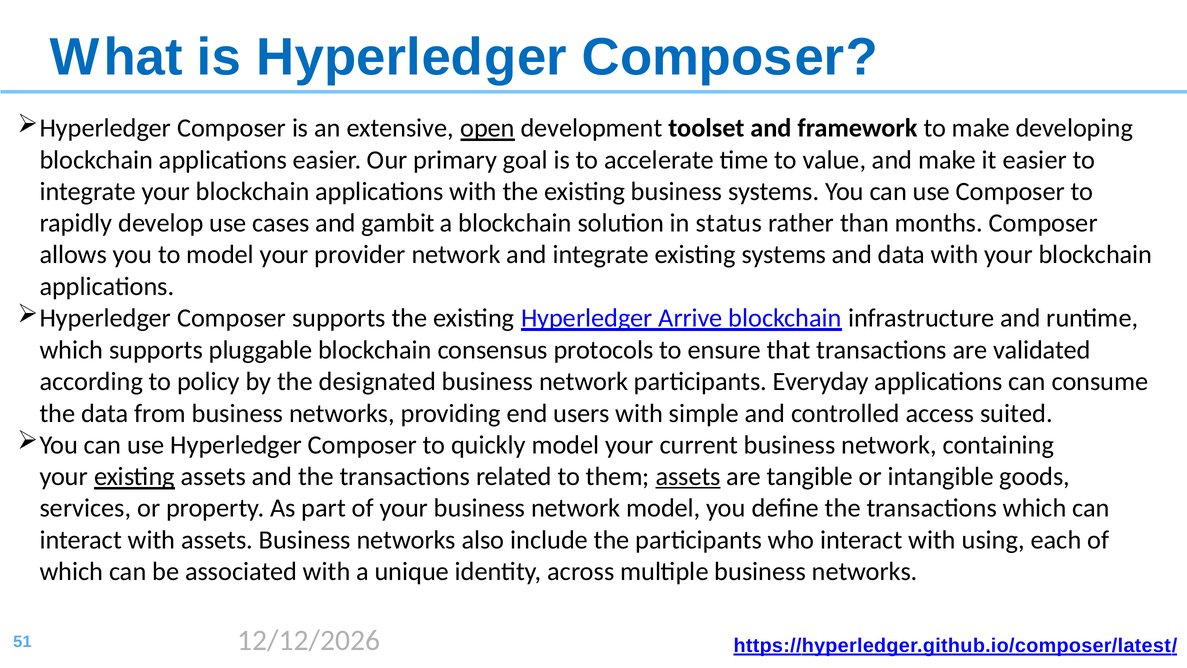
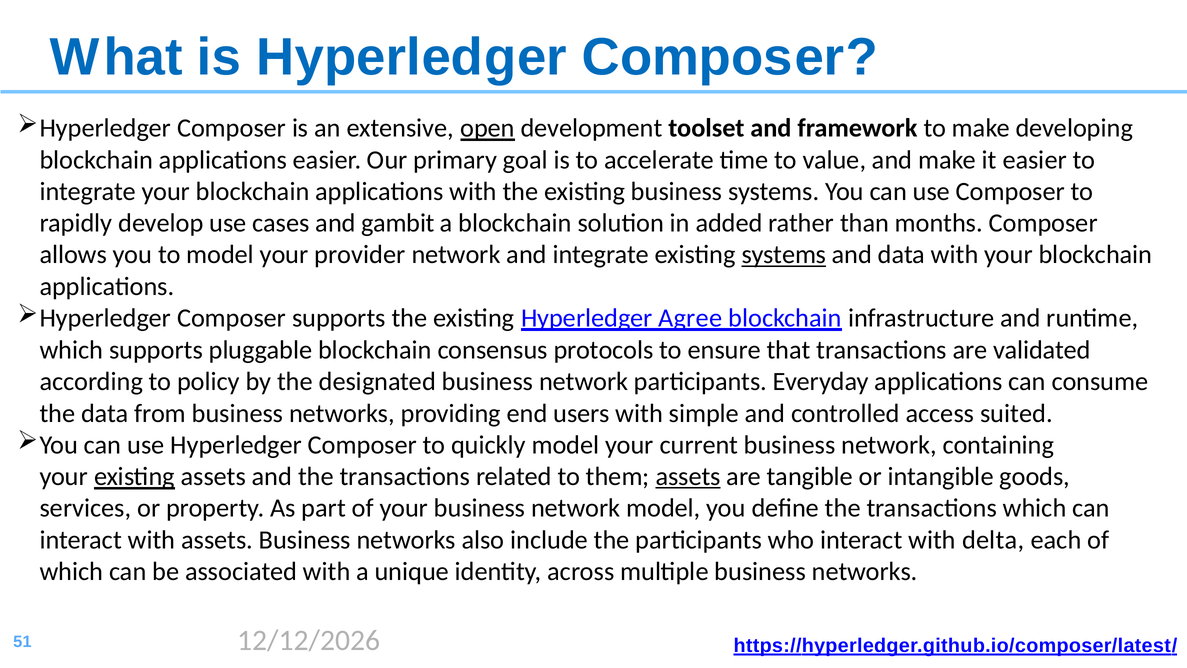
status: status -> added (729, 223)
systems underline: none -> present (784, 255)
Arrive: Arrive -> Agree (690, 318)
using: using -> delta (993, 540)
